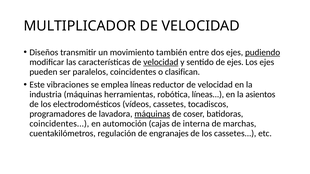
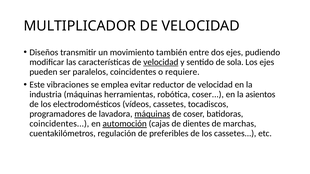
pudiendo underline: present -> none (263, 52)
de ejes: ejes -> sola (235, 62)
clasifican: clasifican -> requiere (182, 72)
emplea líneas: líneas -> evitar (141, 85)
robótica líneas: líneas -> coser (208, 95)
automoción underline: none -> present (125, 124)
interna: interna -> dientes (196, 124)
engranajes: engranajes -> preferibles (169, 134)
